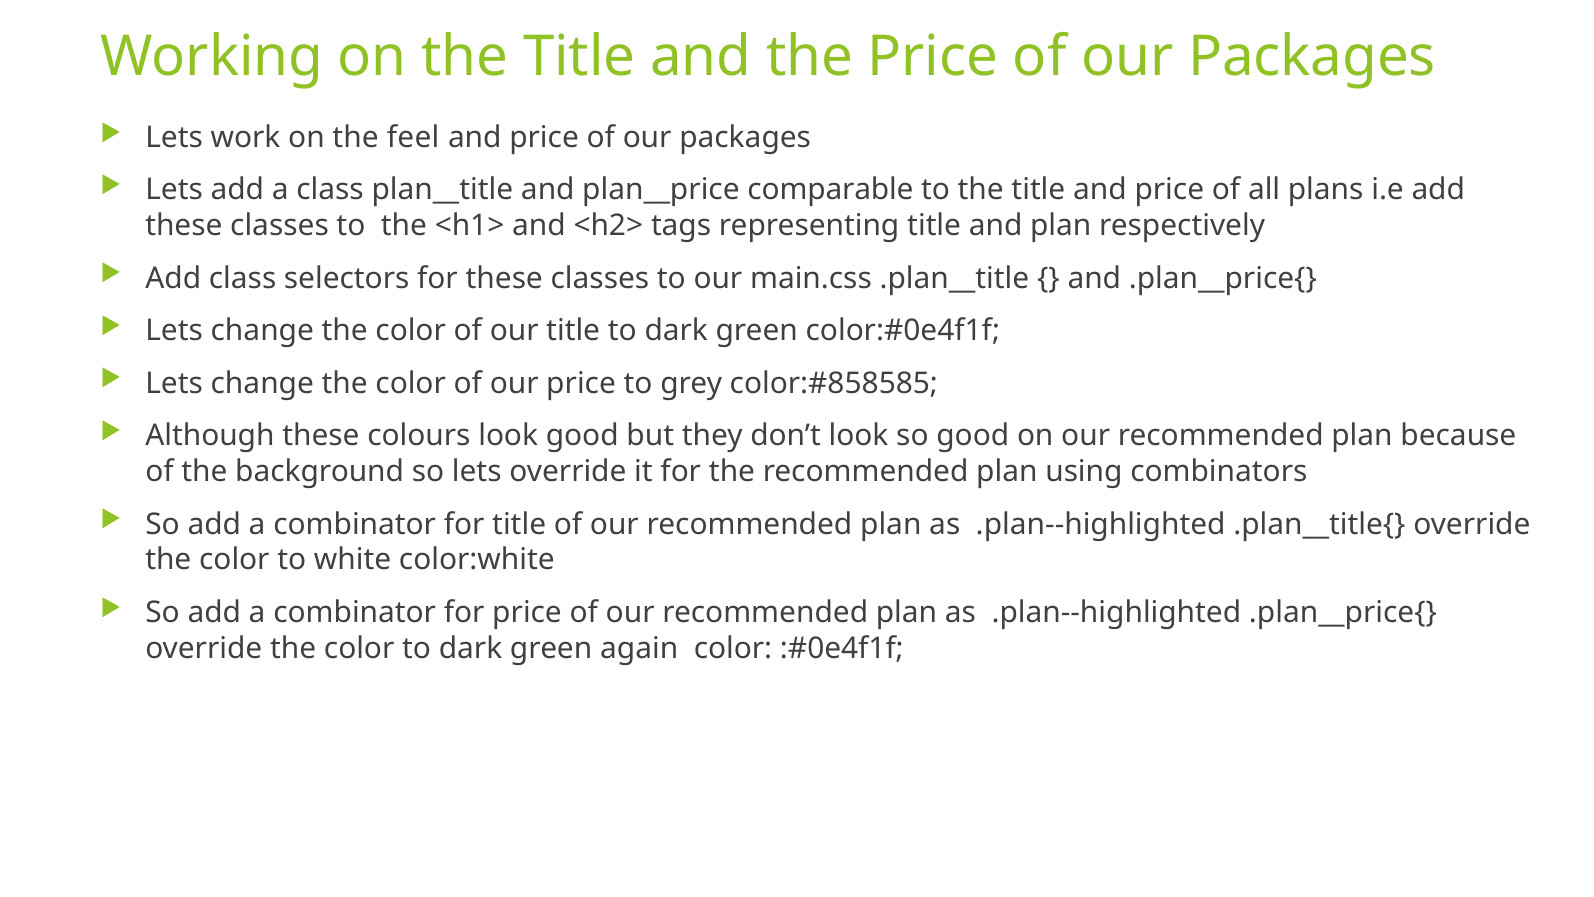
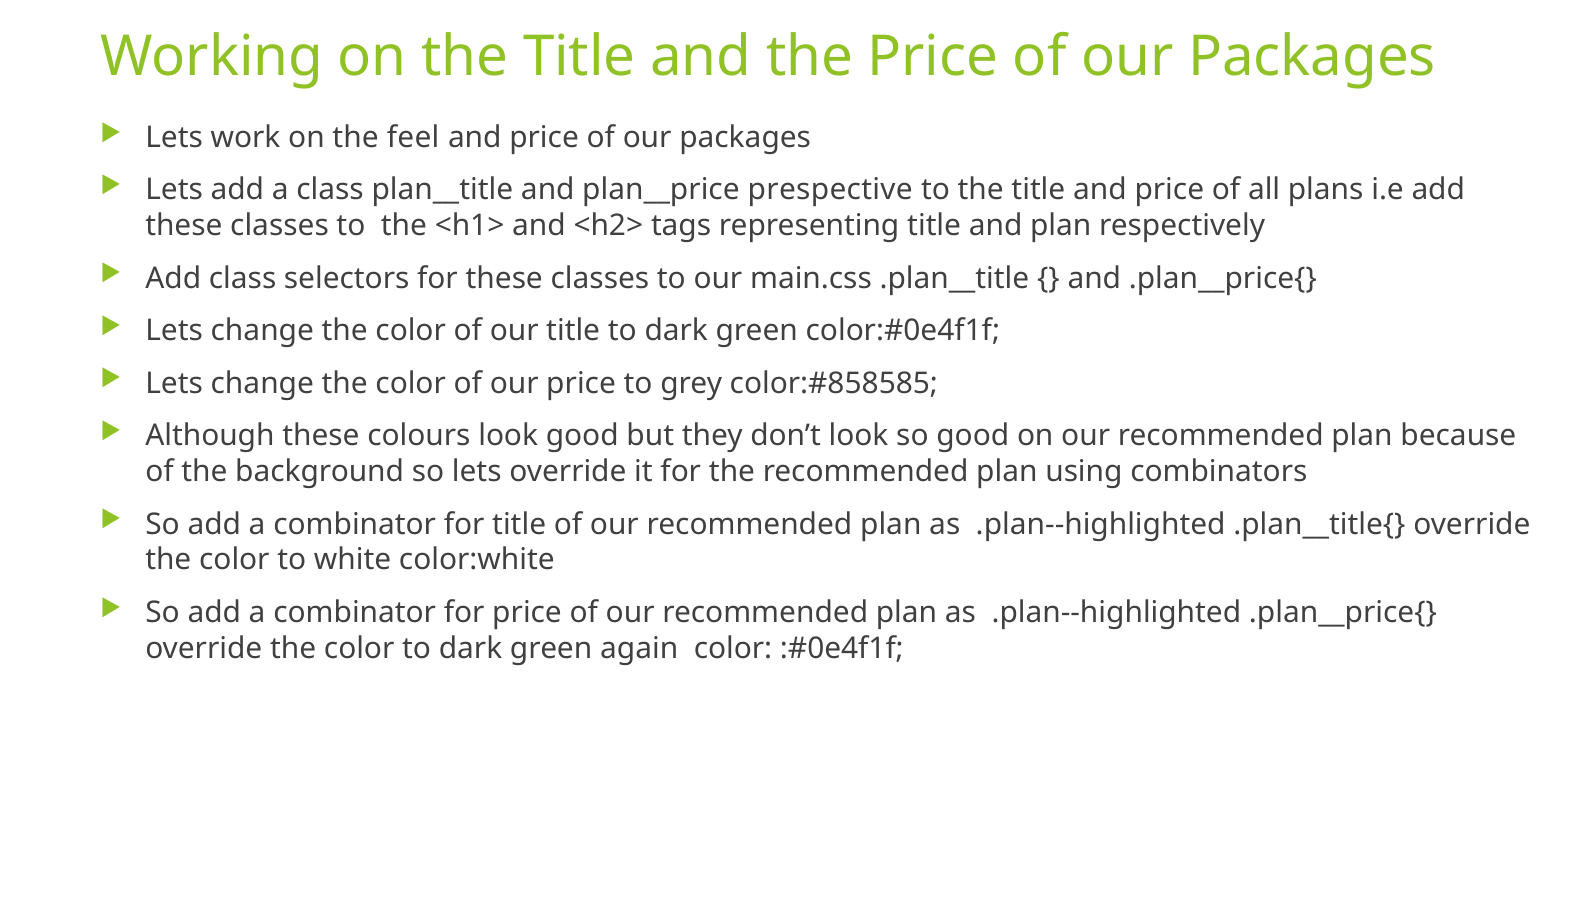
comparable: comparable -> prespective (830, 190)
